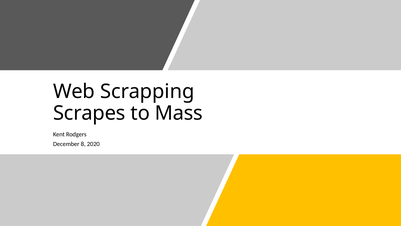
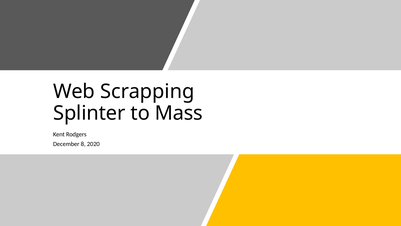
Scrapes: Scrapes -> Splinter (89, 113)
